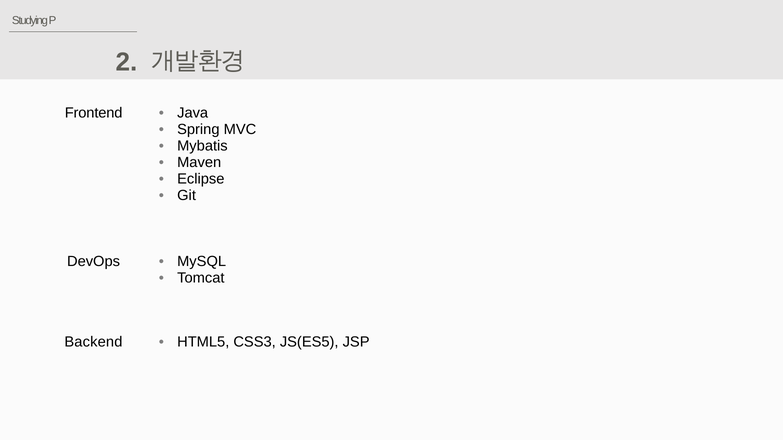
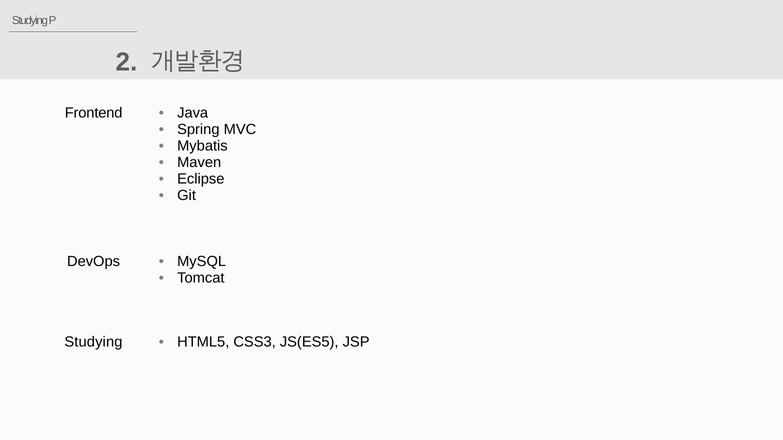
Backend: Backend -> Studying (93, 342)
